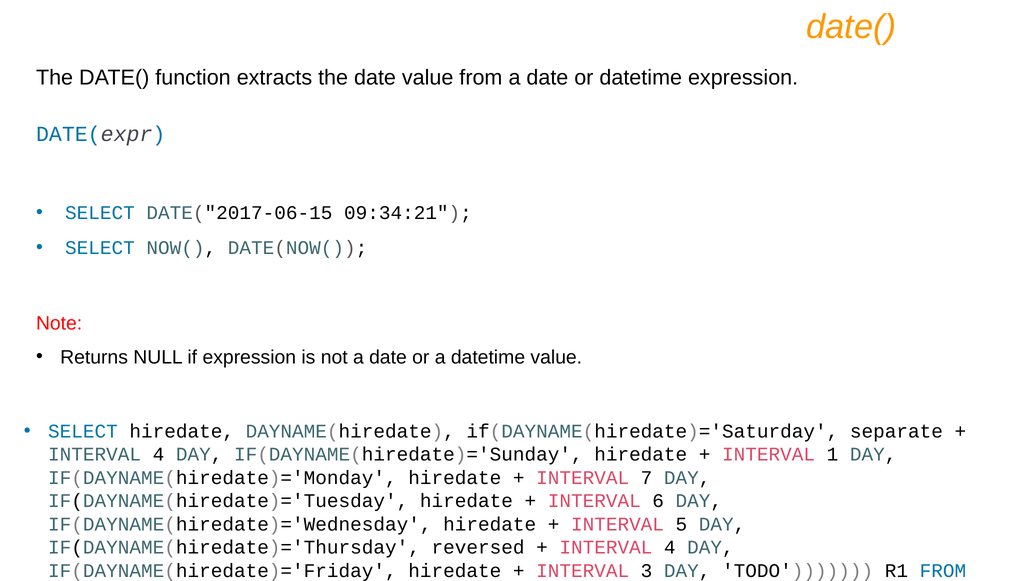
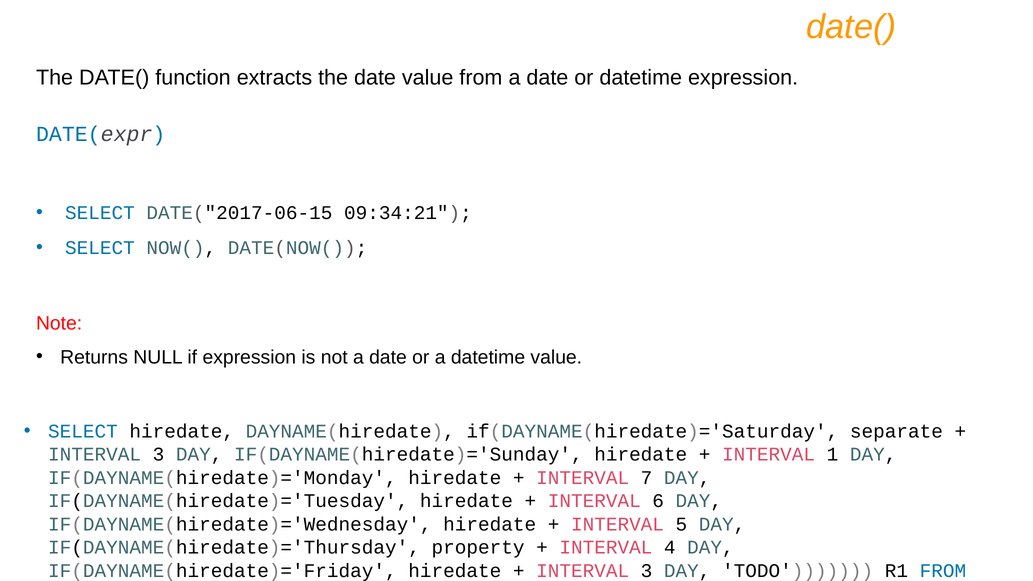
4: 4 -> 3 (158, 454)
reversed: reversed -> property (478, 547)
